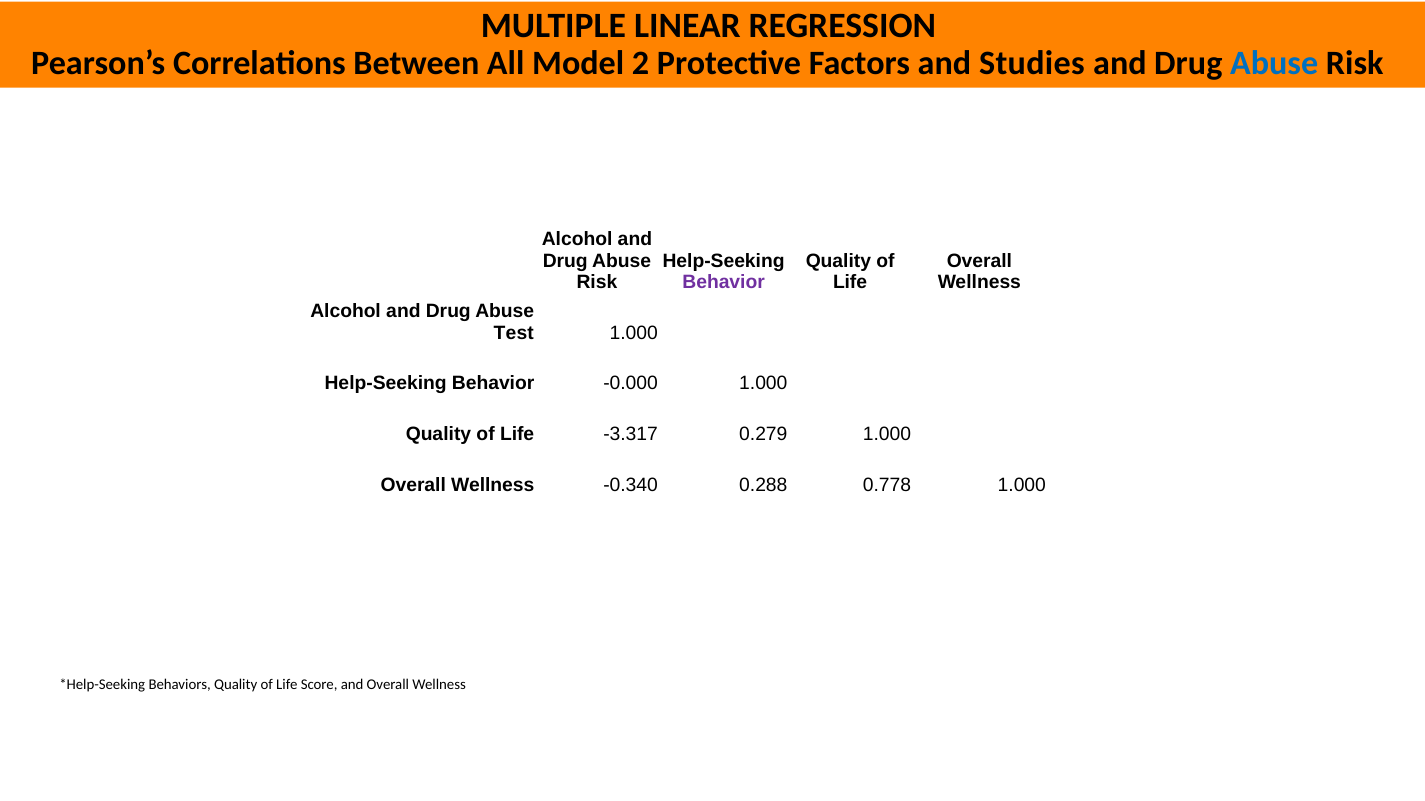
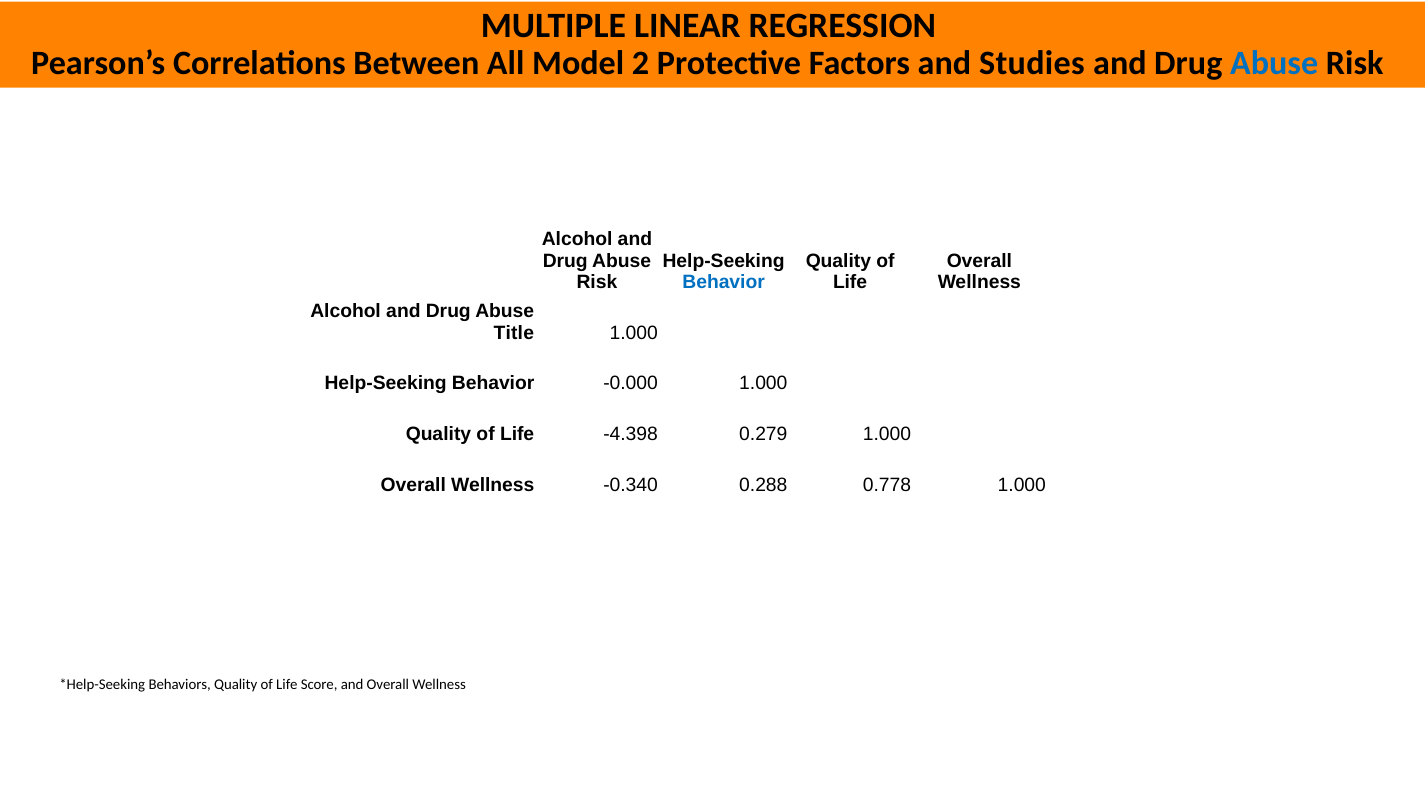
Behavior colour: purple -> blue (724, 283)
Test: Test -> Title (514, 333)
-3.317: -3.317 -> -4.398 (631, 434)
